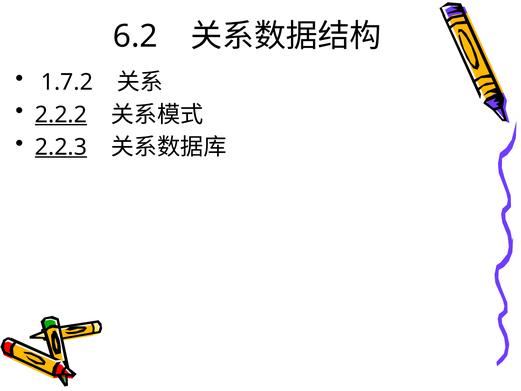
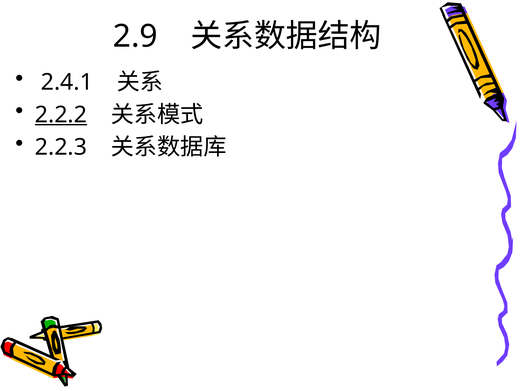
6.2: 6.2 -> 2.9 (135, 36)
1.7.2: 1.7.2 -> 2.4.1 (67, 82)
2.2.3 underline: present -> none (61, 147)
